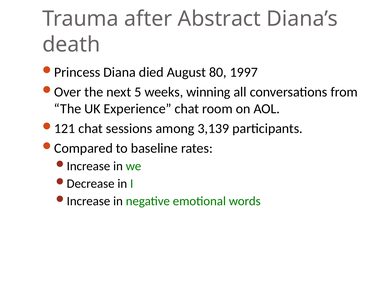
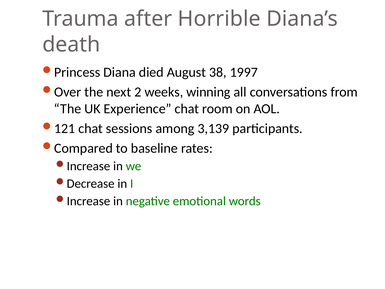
Abstract: Abstract -> Horrible (219, 19)
80: 80 -> 38 (218, 72)
5: 5 -> 2 (138, 92)
